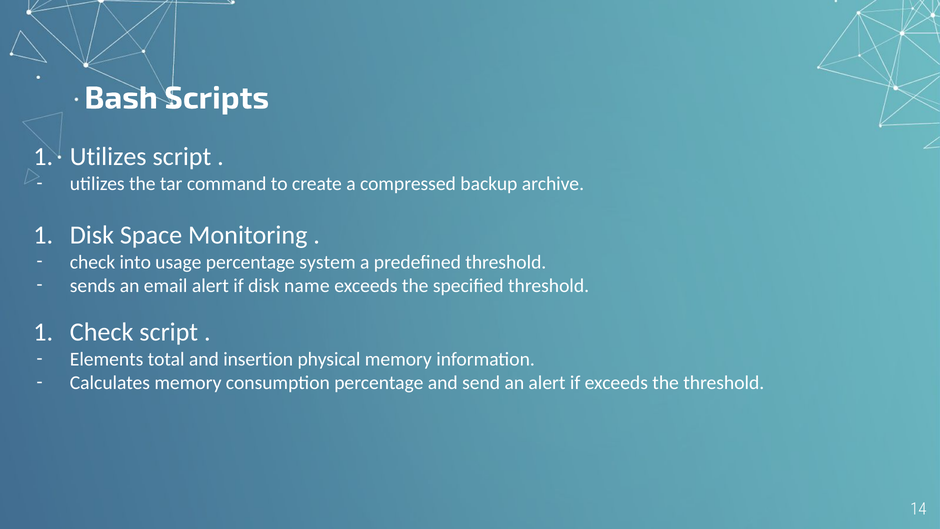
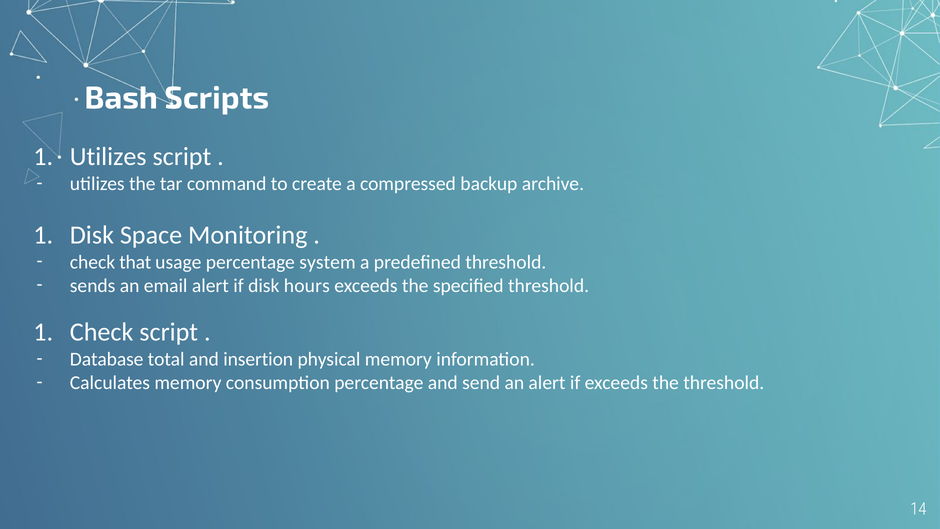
into: into -> that (135, 262)
name: name -> hours (307, 285)
Elements: Elements -> Database (107, 359)
